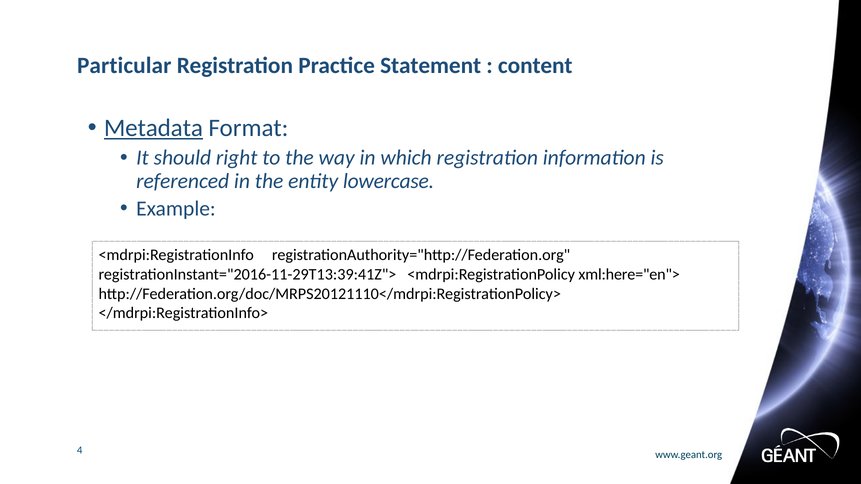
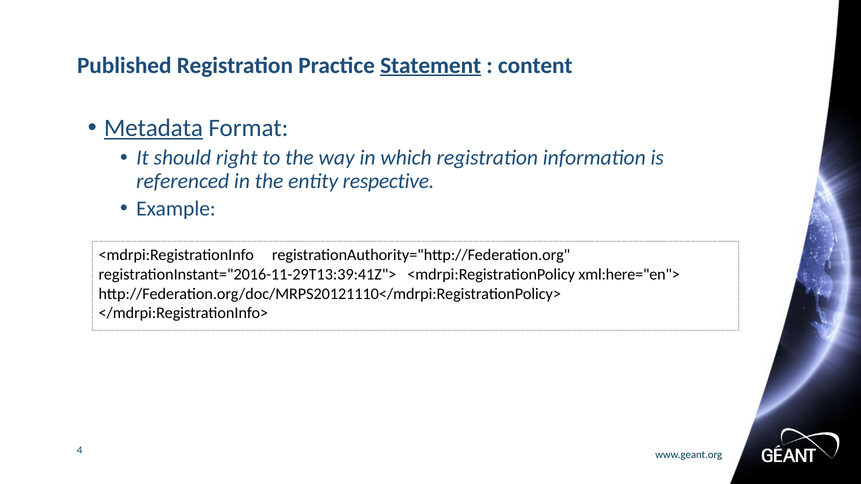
Particular: Particular -> Published (124, 65)
Statement underline: none -> present (431, 65)
lowercase: lowercase -> respective (389, 181)
